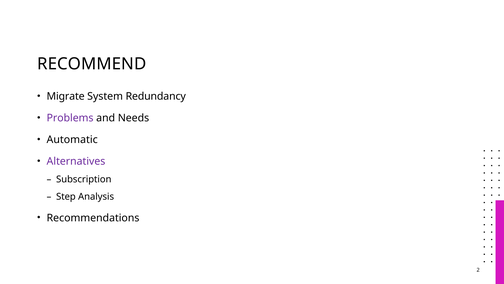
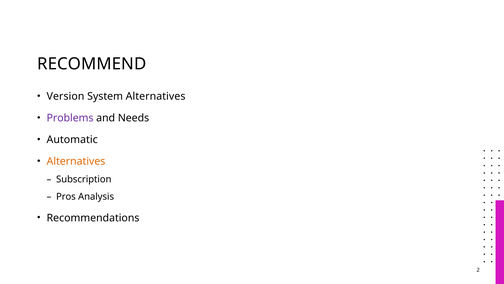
Migrate: Migrate -> Version (66, 96)
System Redundancy: Redundancy -> Alternatives (156, 96)
Alternatives colour: purple -> orange (76, 161)
Step: Step -> Pros (66, 196)
